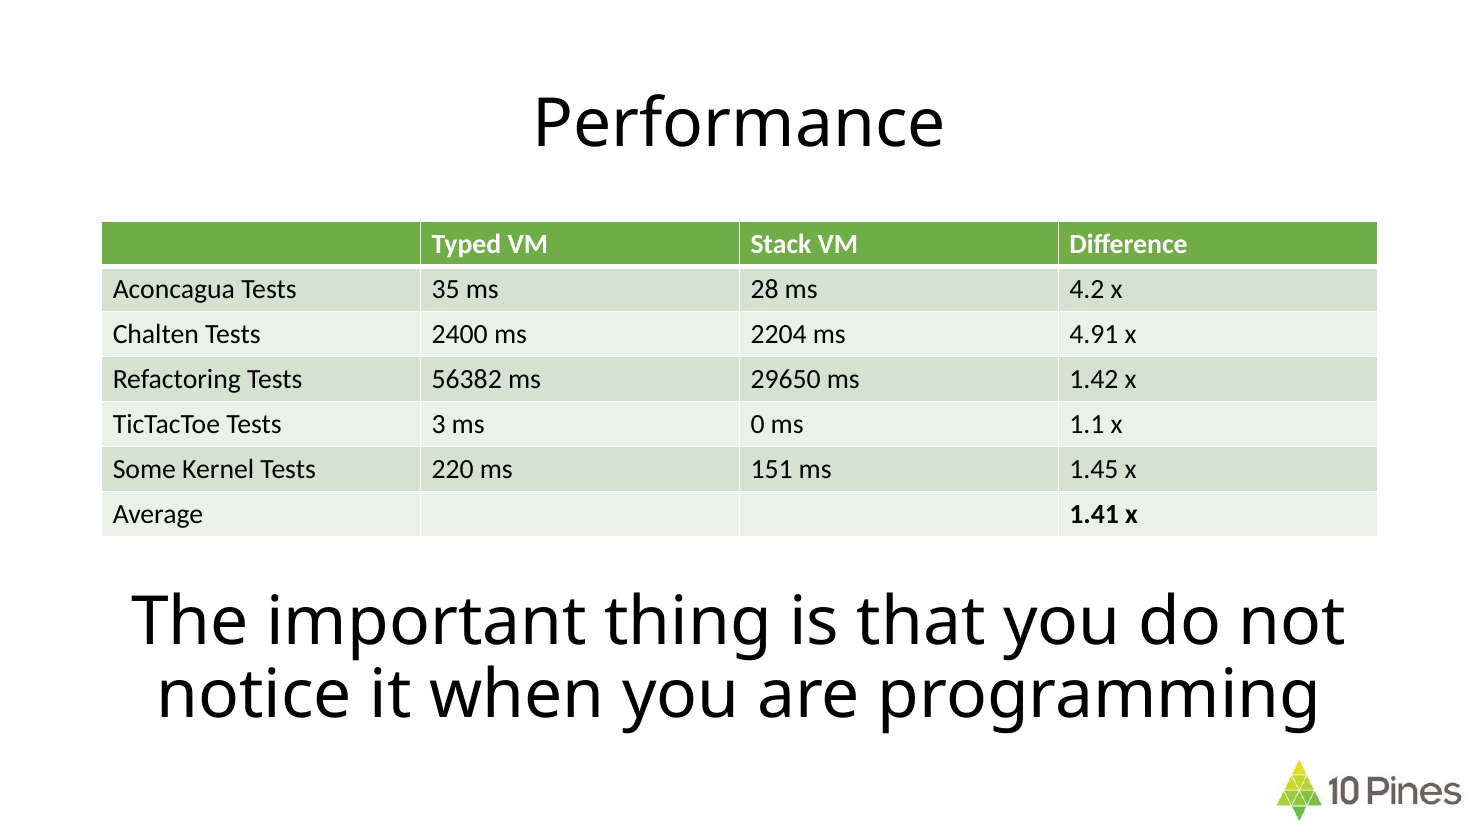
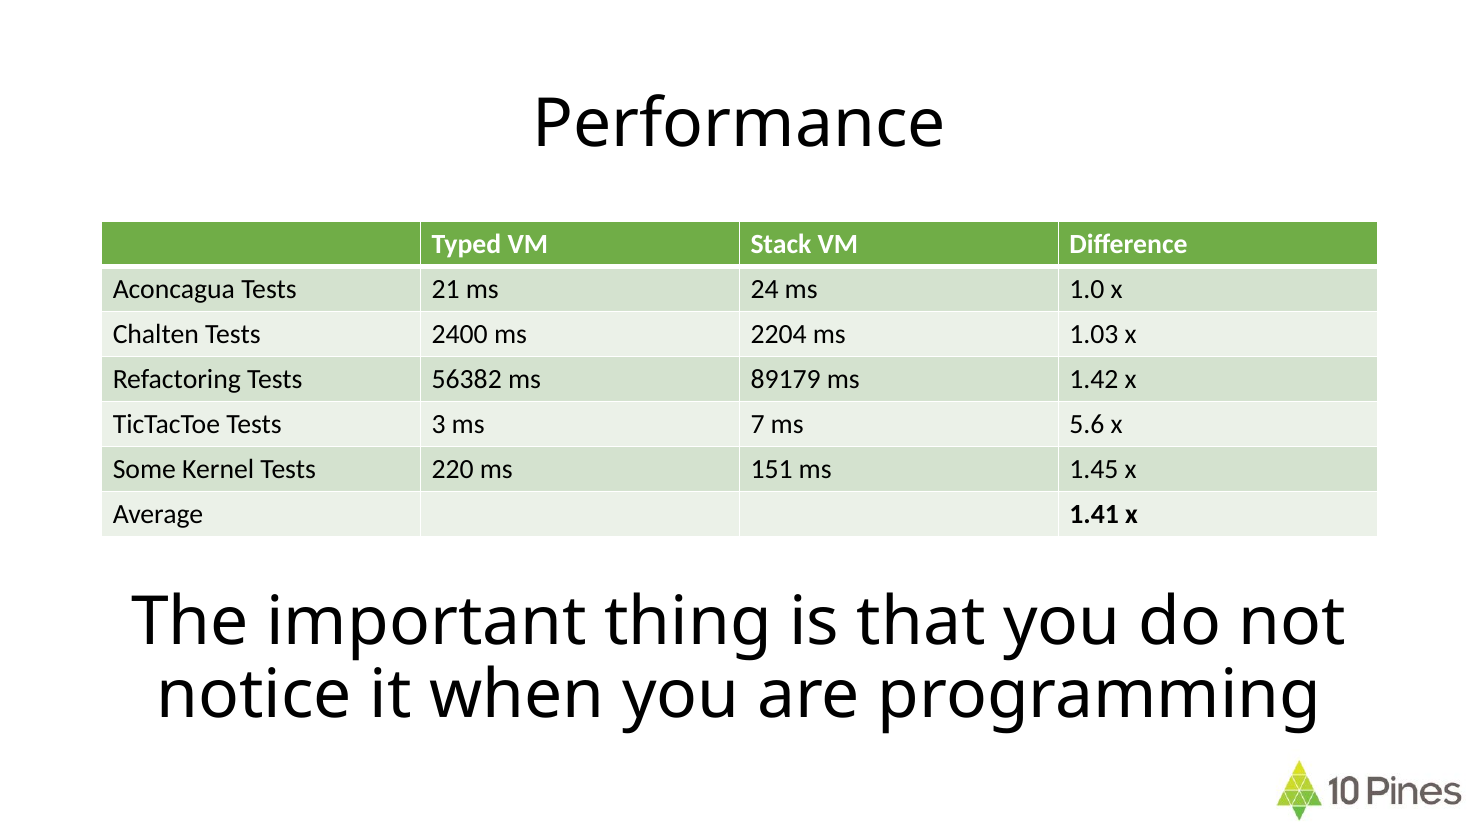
35: 35 -> 21 (446, 289)
28: 28 -> 24 (765, 289)
4.2: 4.2 -> 1.0 (1087, 289)
4.91: 4.91 -> 1.03 (1094, 334)
29650: 29650 -> 89179 (786, 379)
0: 0 -> 7 (758, 424)
1.1: 1.1 -> 5.6 (1087, 424)
